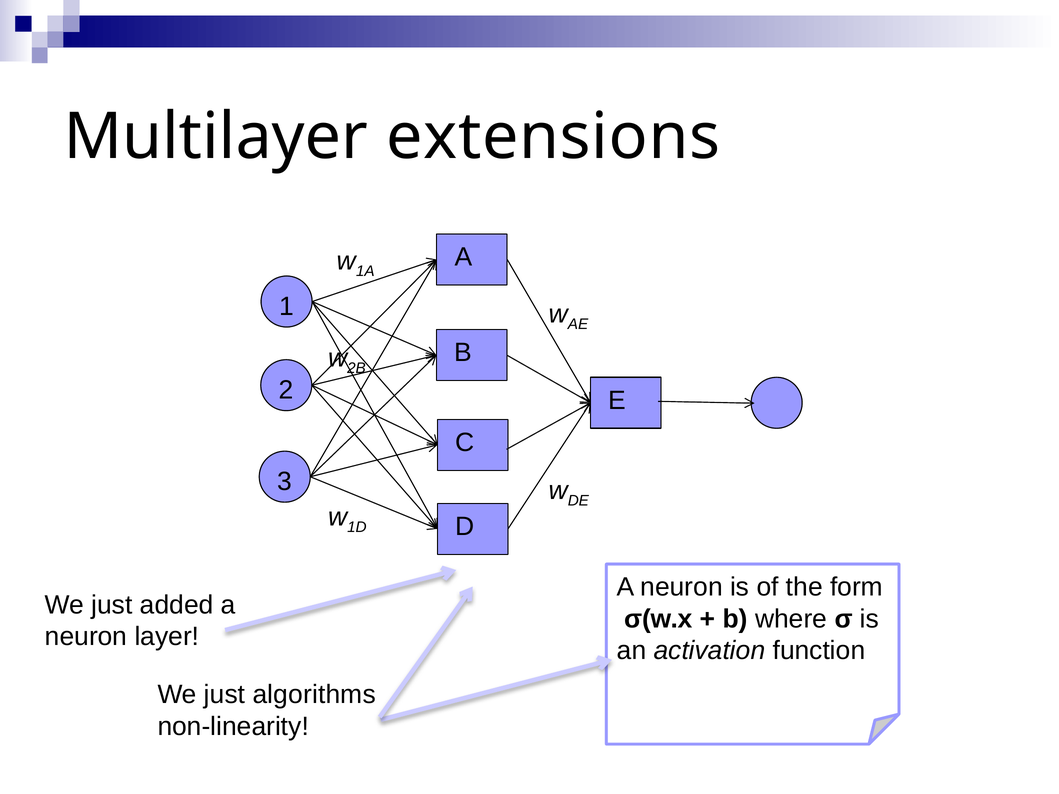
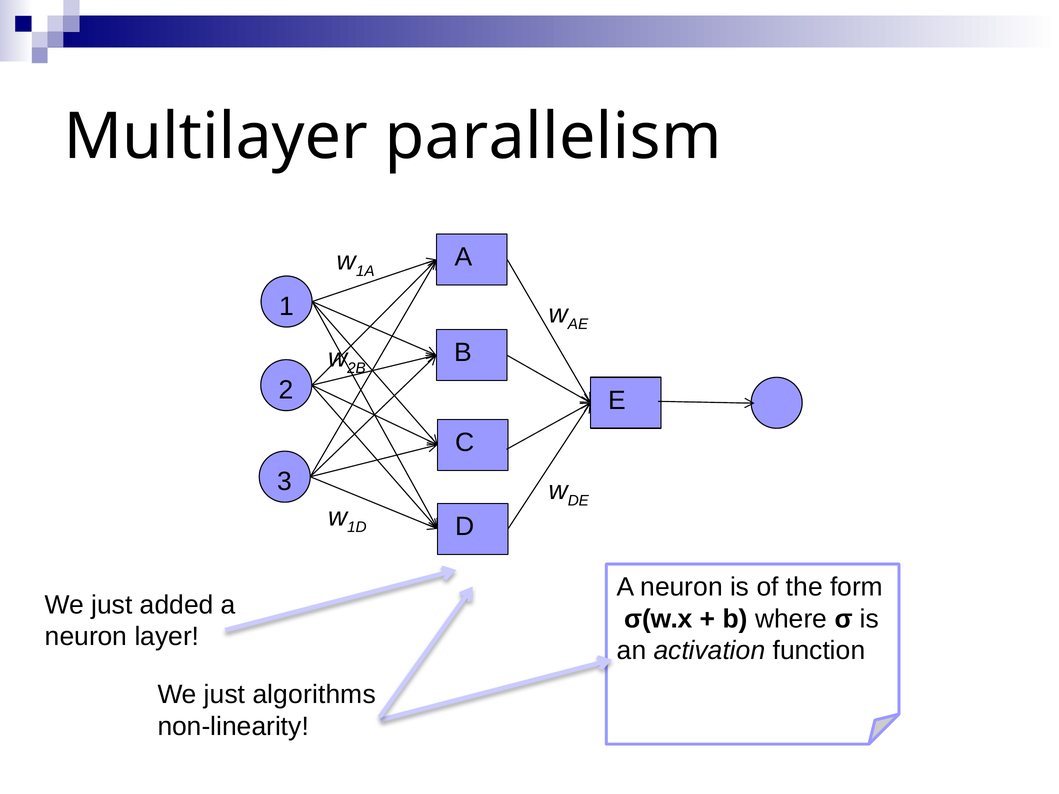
extensions: extensions -> parallelism (553, 137)
